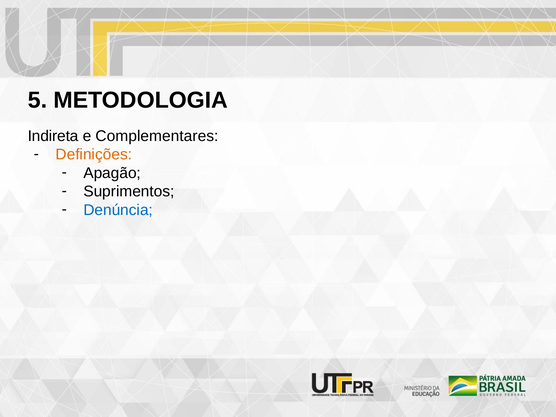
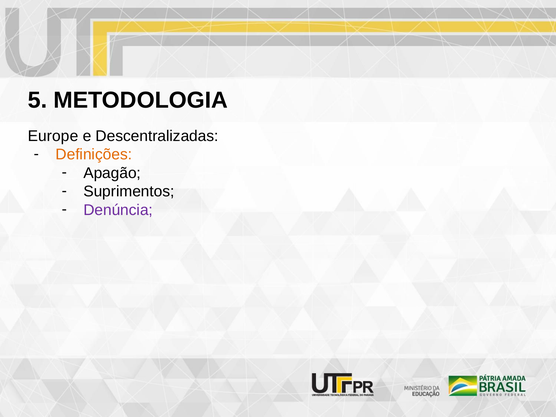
Indireta: Indireta -> Europe (53, 136)
Complementares: Complementares -> Descentralizadas (157, 136)
Denúncia colour: blue -> purple (118, 210)
